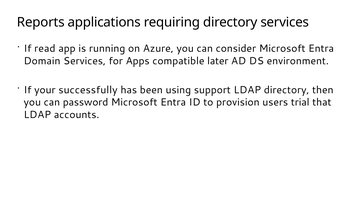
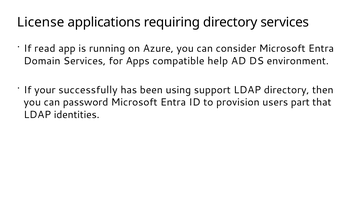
Reports: Reports -> License (41, 22)
later: later -> help (218, 61)
trial: trial -> part (300, 102)
accounts: accounts -> identities (77, 115)
